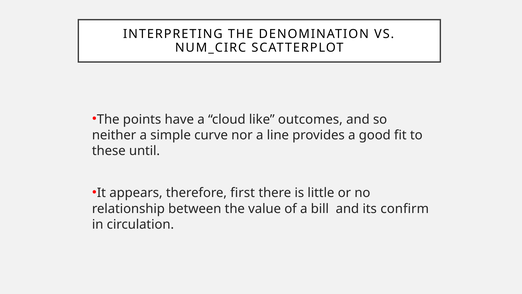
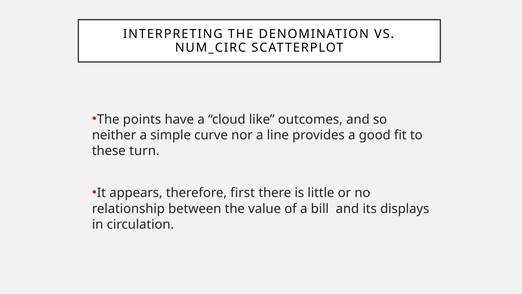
until: until -> turn (144, 151)
confirm: confirm -> displays (405, 208)
